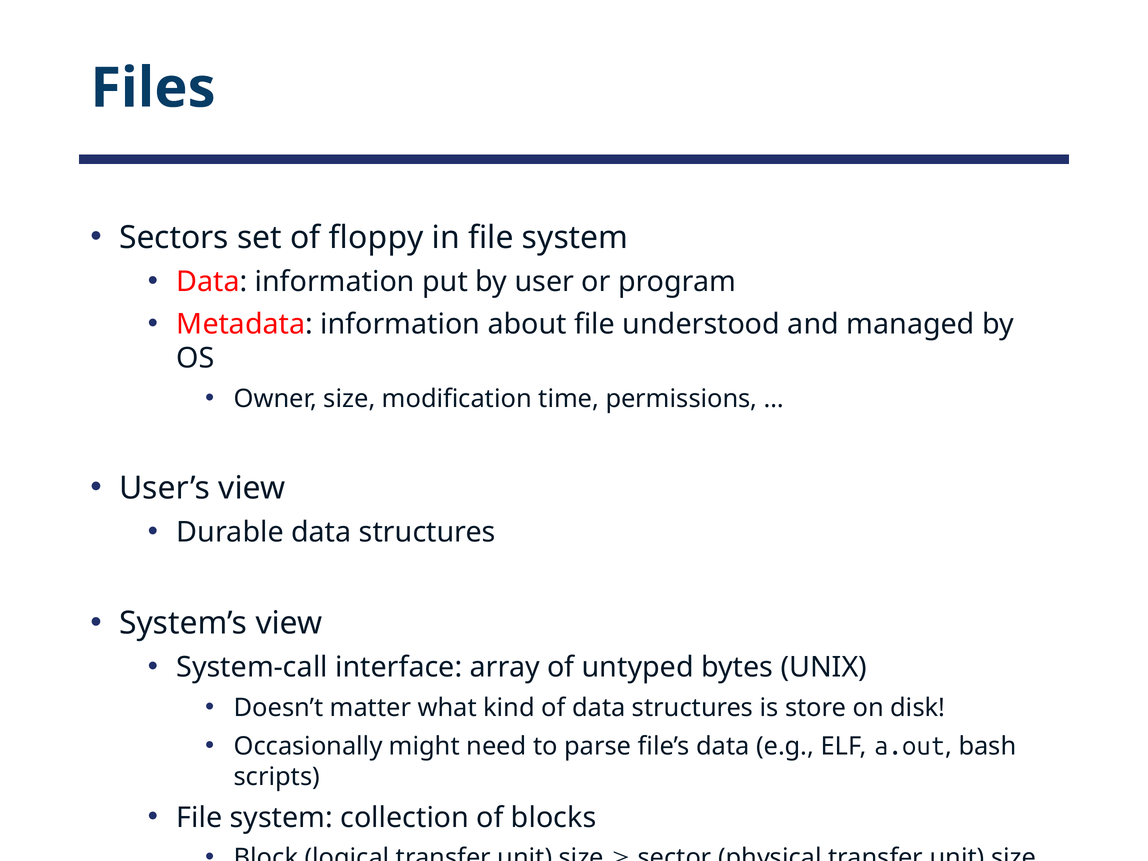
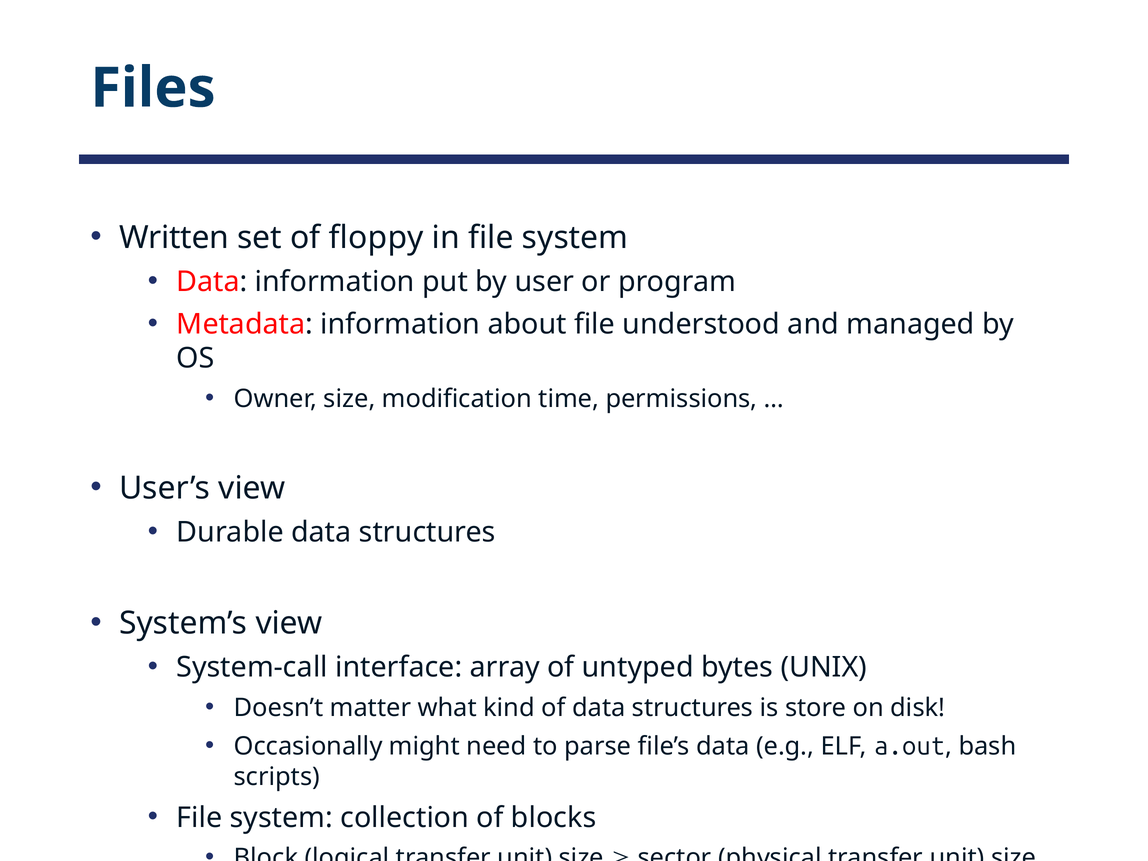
Sectors: Sectors -> Written (174, 238)
